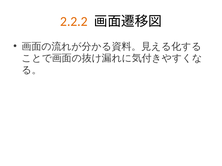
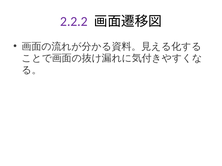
2.2.2 colour: orange -> purple (74, 21)
